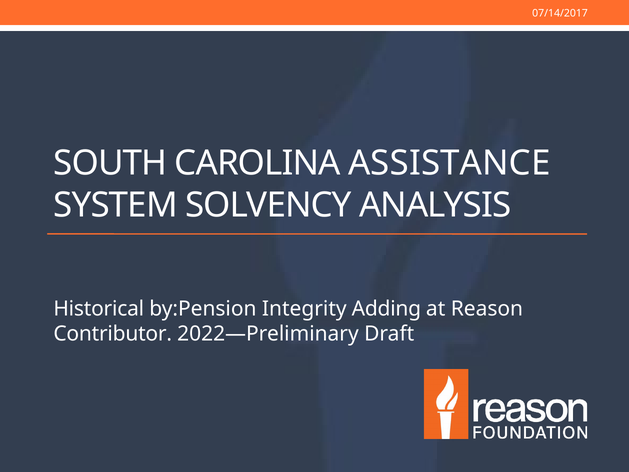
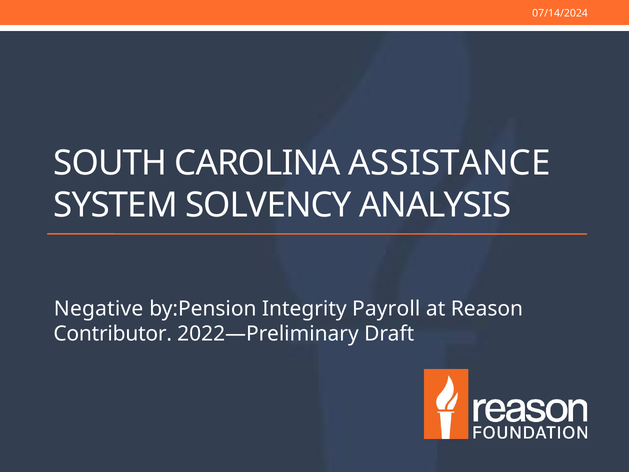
07/14/2017: 07/14/2017 -> 07/14/2024 (560, 13)
Historical: Historical -> Negative (99, 309)
Adding: Adding -> Payroll (386, 309)
